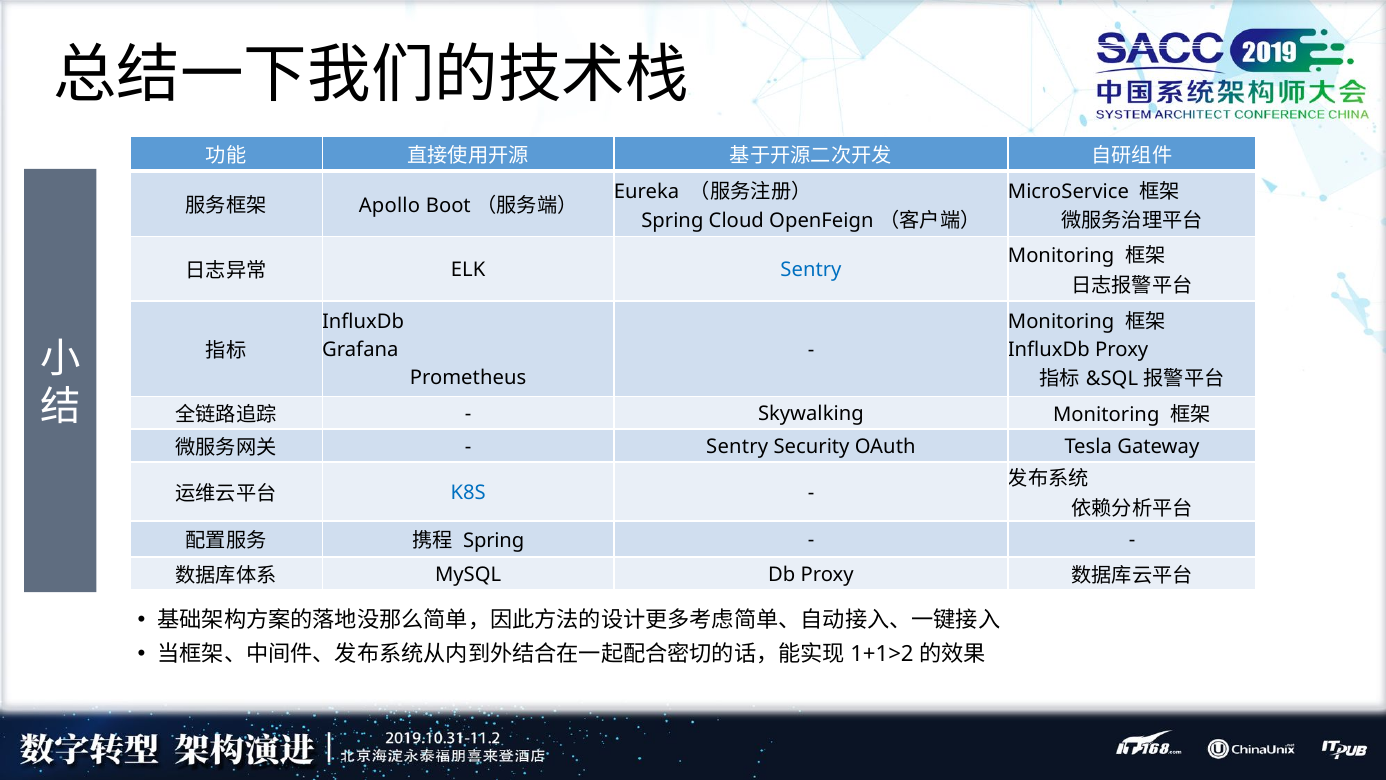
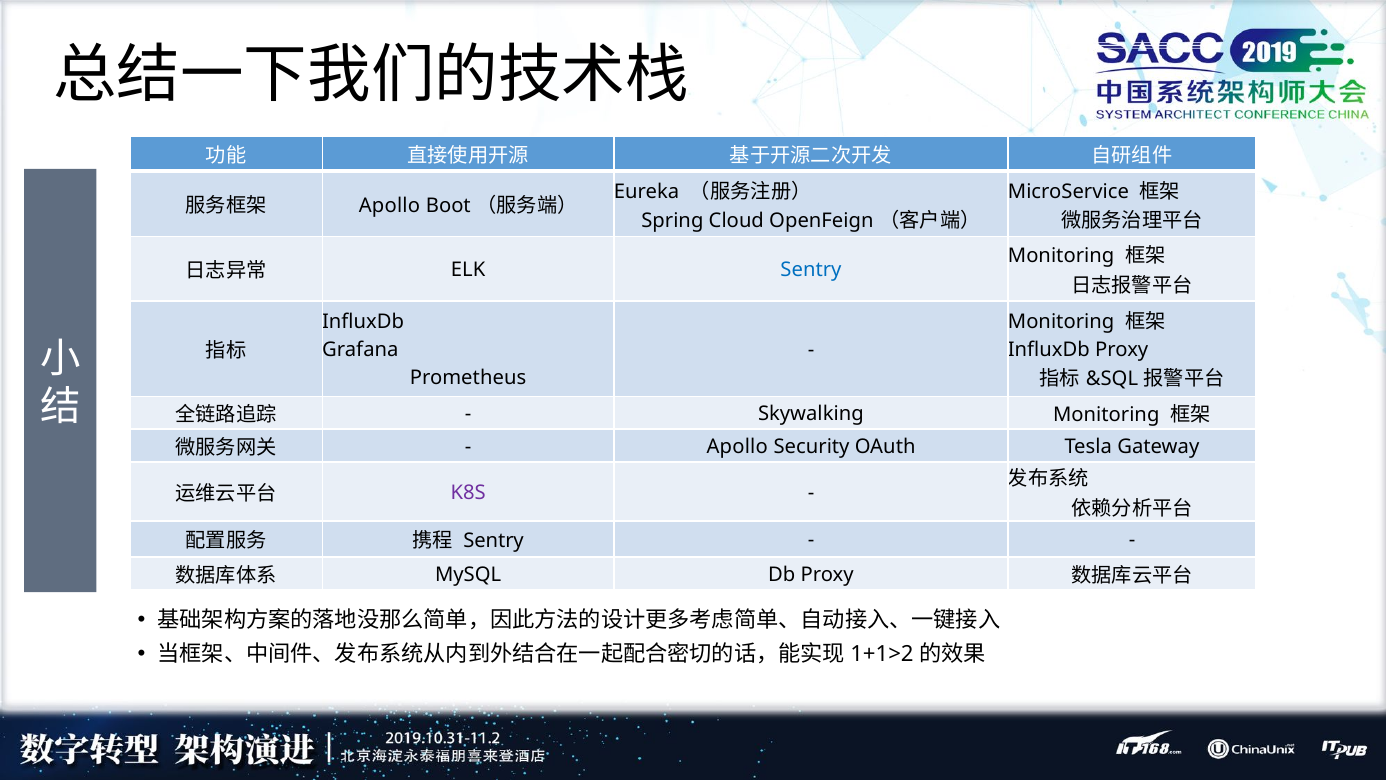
Sentry: Sentry -> Apollo (737, 446)
K8S colour: blue -> purple (468, 492)
Spring: Spring -> Sentry (494, 541)
